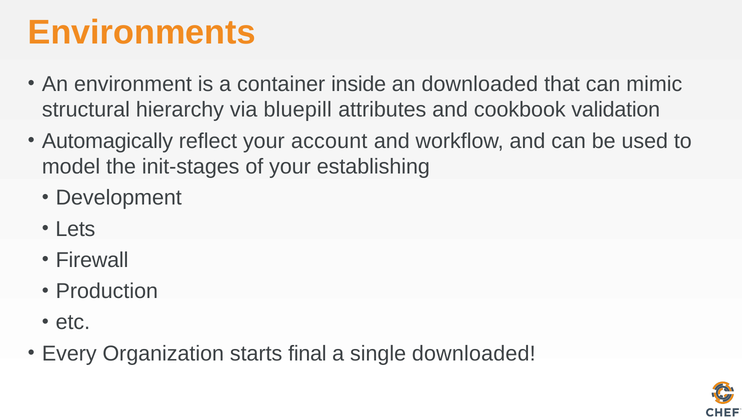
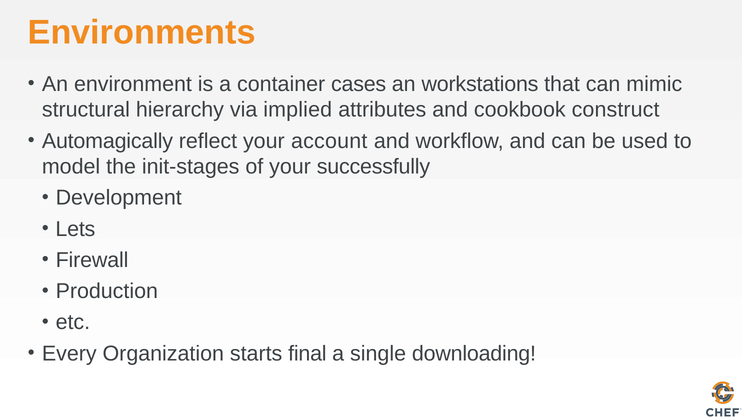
inside: inside -> cases (359, 84)
an downloaded: downloaded -> workstations (480, 84)
bluepill: bluepill -> implied (298, 110)
validation: validation -> construct (616, 110)
establishing: establishing -> successfully (373, 166)
single downloaded: downloaded -> downloading (474, 353)
